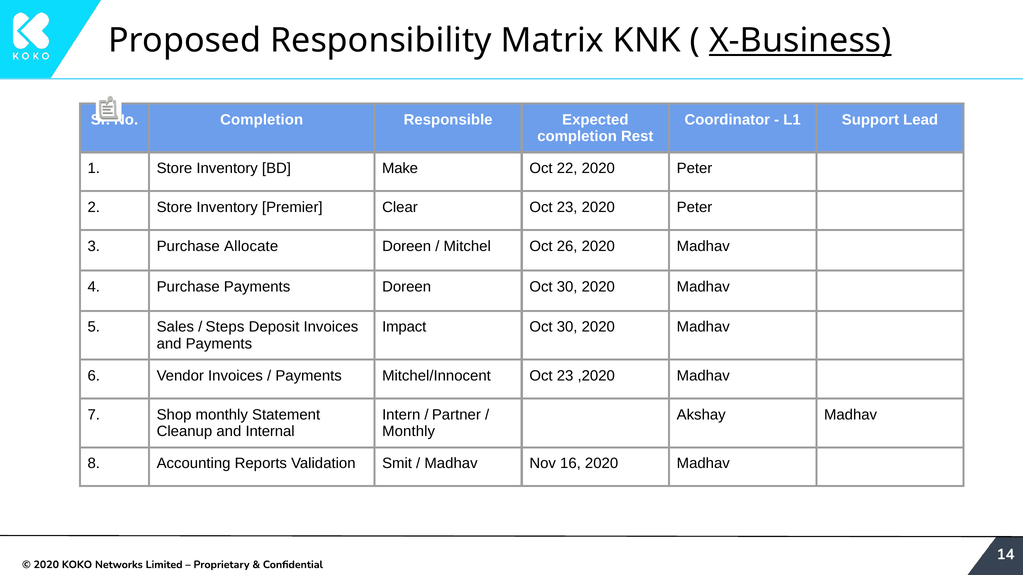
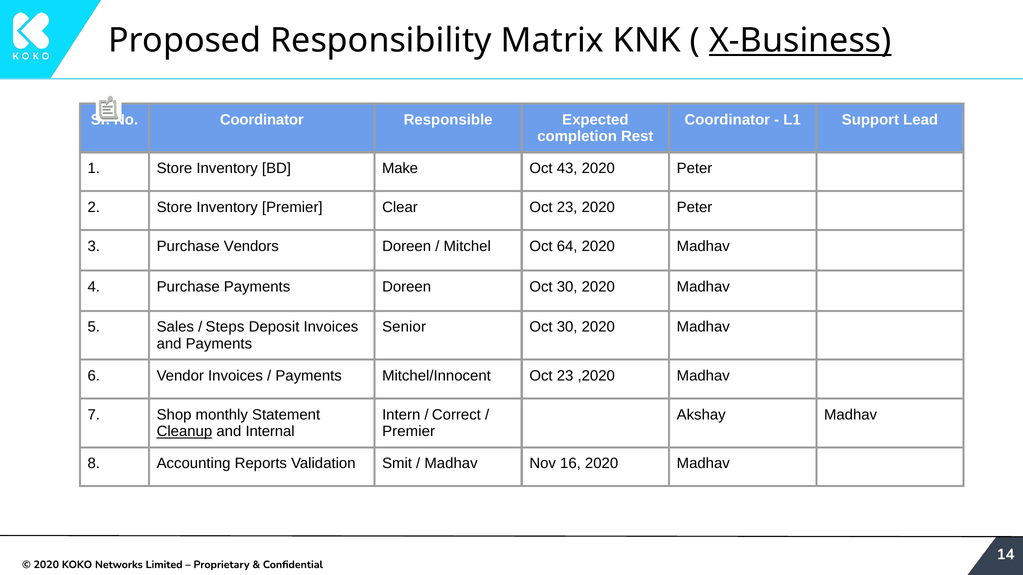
No Completion: Completion -> Coordinator (262, 120)
22: 22 -> 43 (567, 169)
Allocate: Allocate -> Vendors (251, 246)
26: 26 -> 64 (567, 246)
Impact: Impact -> Senior (404, 327)
Partner: Partner -> Correct (456, 415)
Cleanup underline: none -> present (184, 432)
Monthly: Monthly -> Premier (409, 432)
